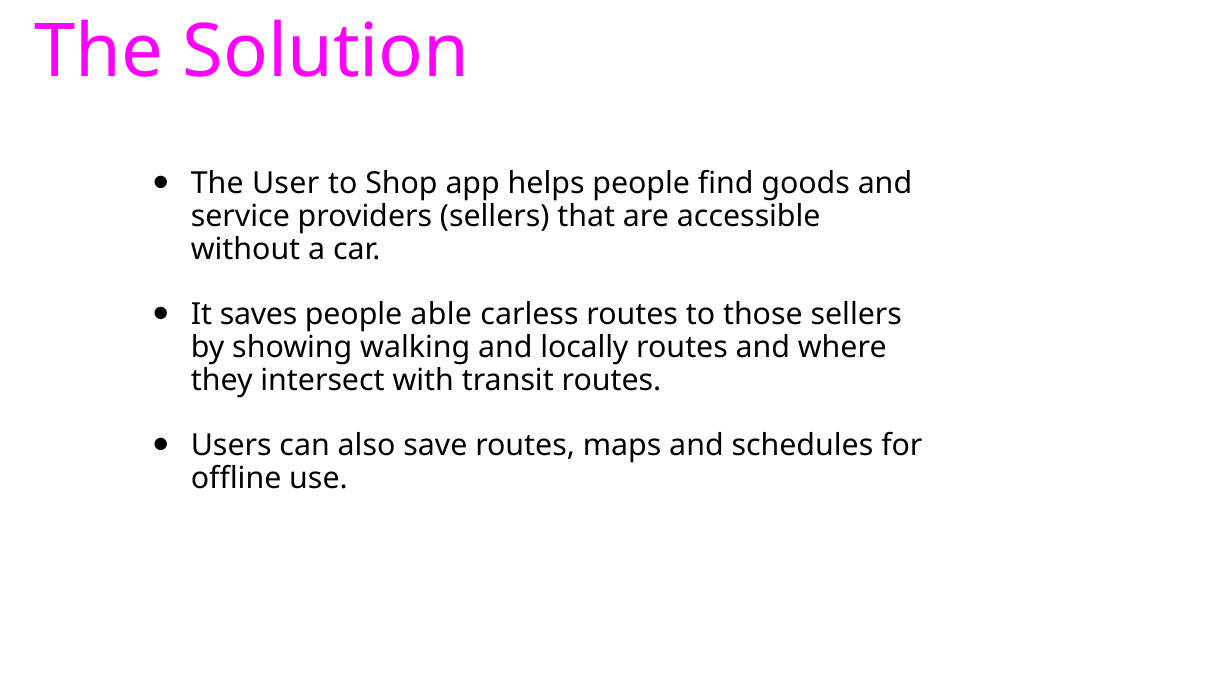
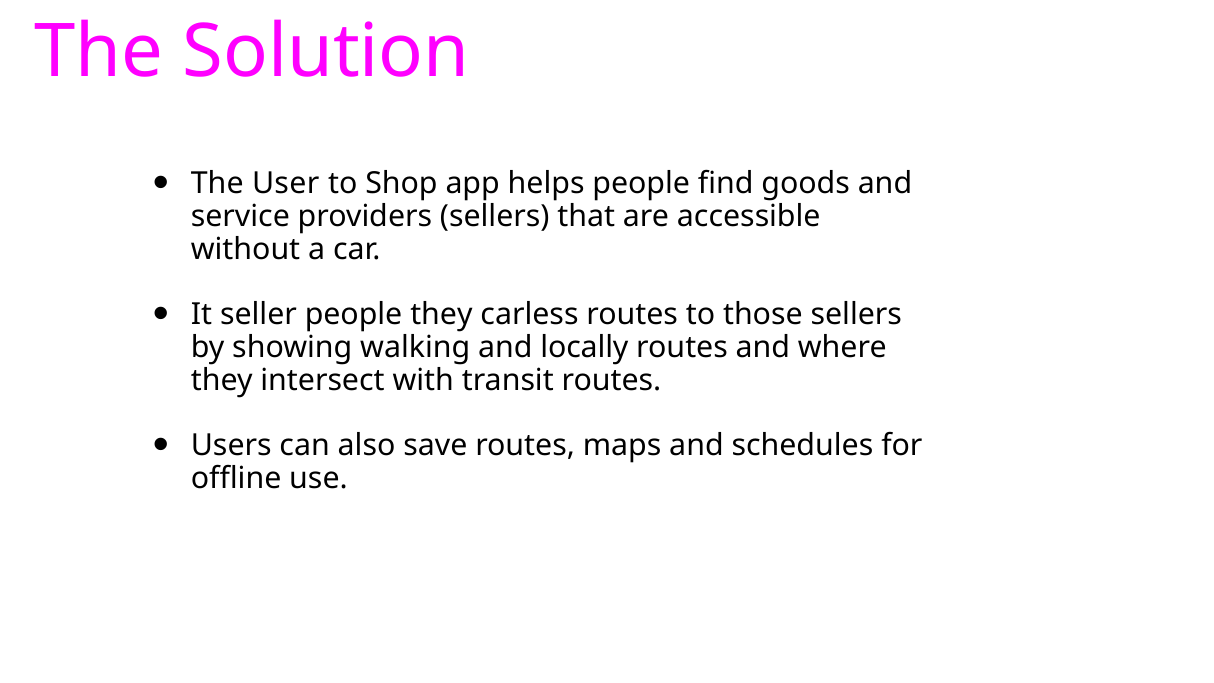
saves: saves -> seller (258, 315)
people able: able -> they (441, 315)
